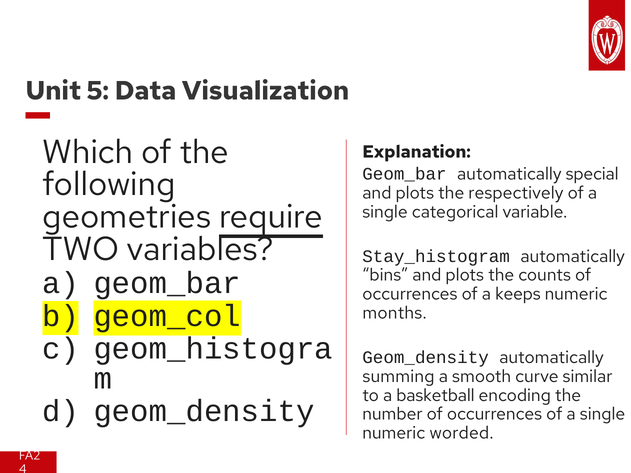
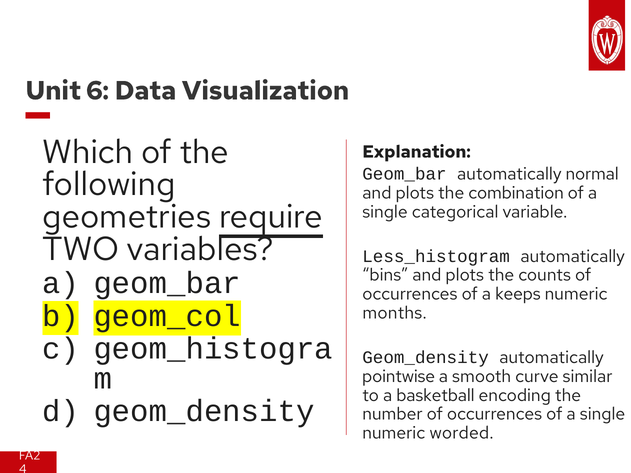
5: 5 -> 6 (98, 91)
special: special -> normal (592, 174)
respectively: respectively -> combination (516, 193)
Stay_histogram: Stay_histogram -> Less_histogram (436, 256)
summing: summing -> pointwise (399, 377)
